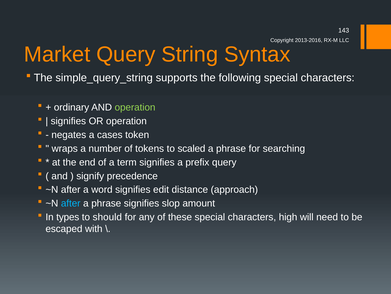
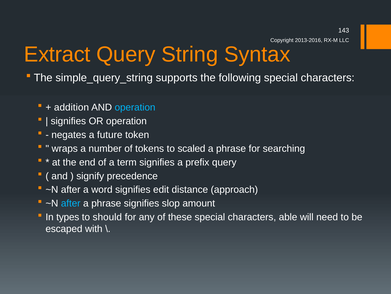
Market: Market -> Extract (57, 54)
ordinary: ordinary -> addition (71, 107)
operation colour: light green -> light blue (135, 107)
cases: cases -> future (110, 135)
high: high -> able (288, 217)
